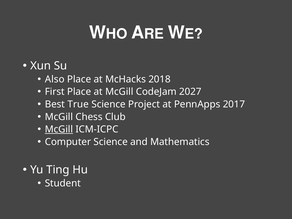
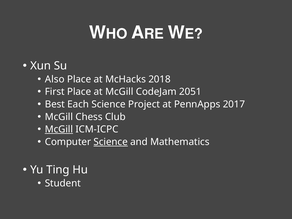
2027: 2027 -> 2051 (190, 92)
True: True -> Each (78, 104)
Science underline: none -> present (111, 142)
